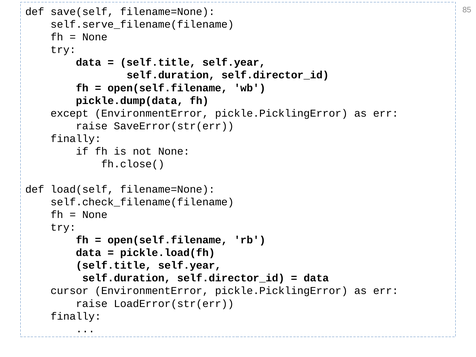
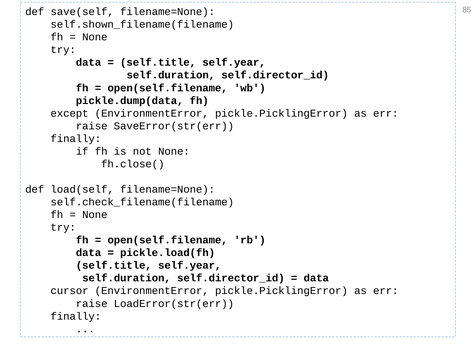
self.serve_filename(filename: self.serve_filename(filename -> self.shown_filename(filename (142, 24)
